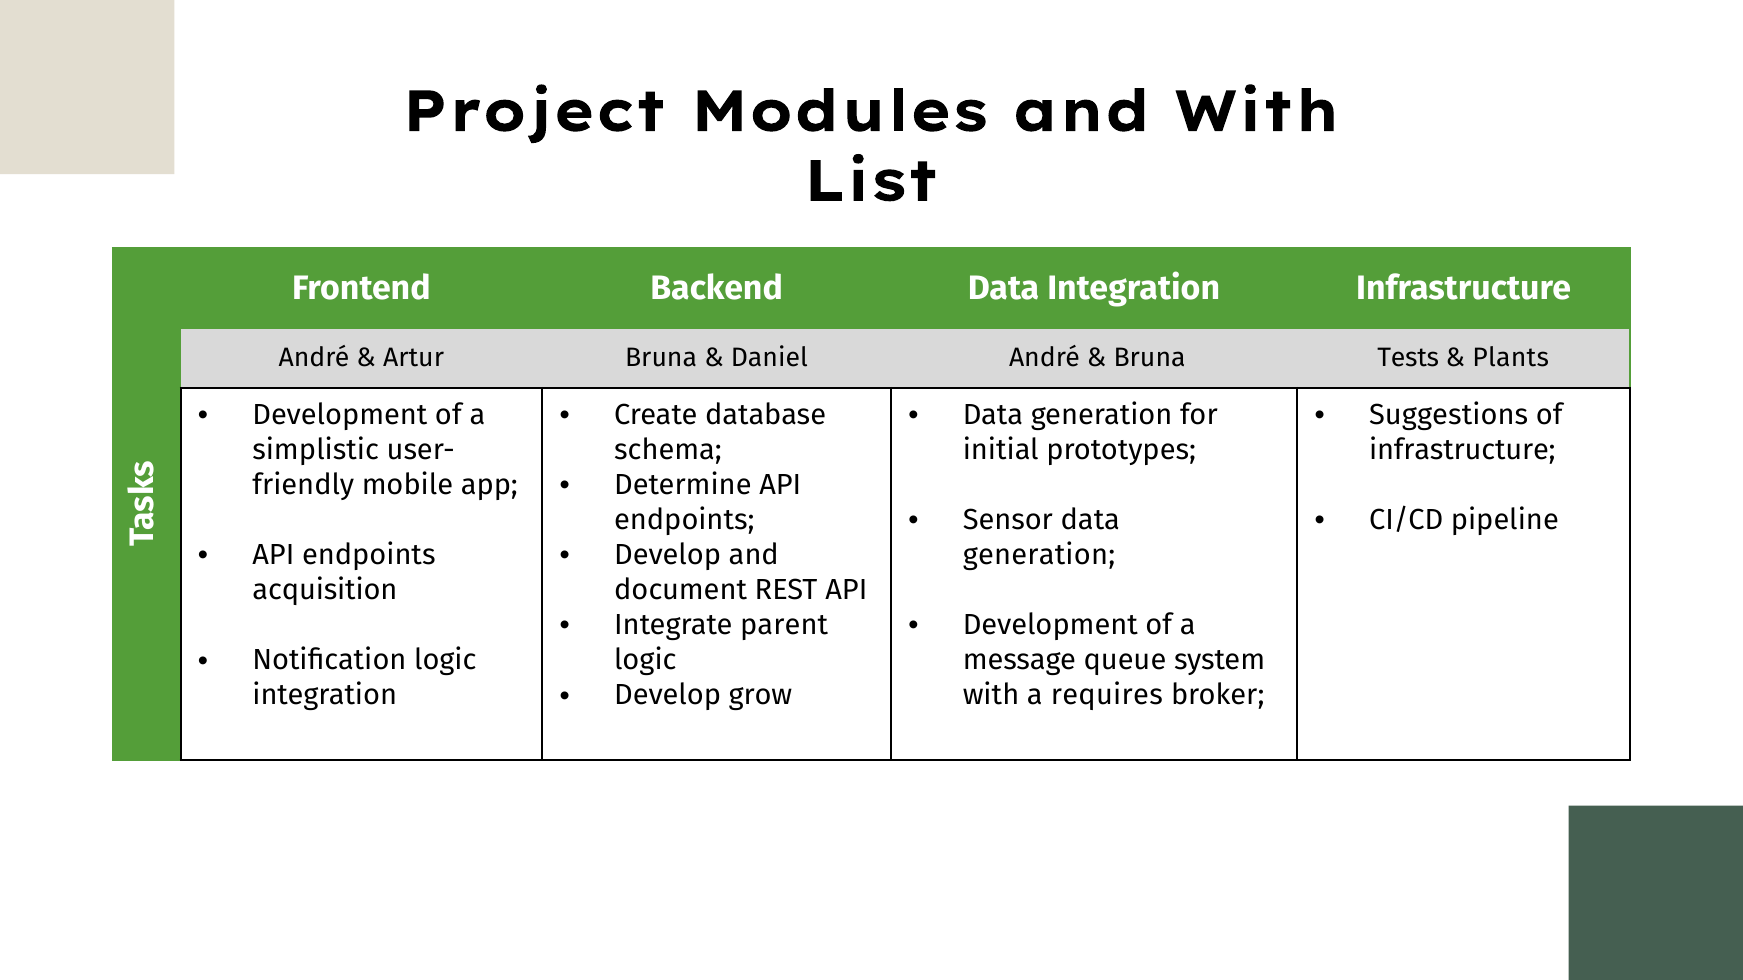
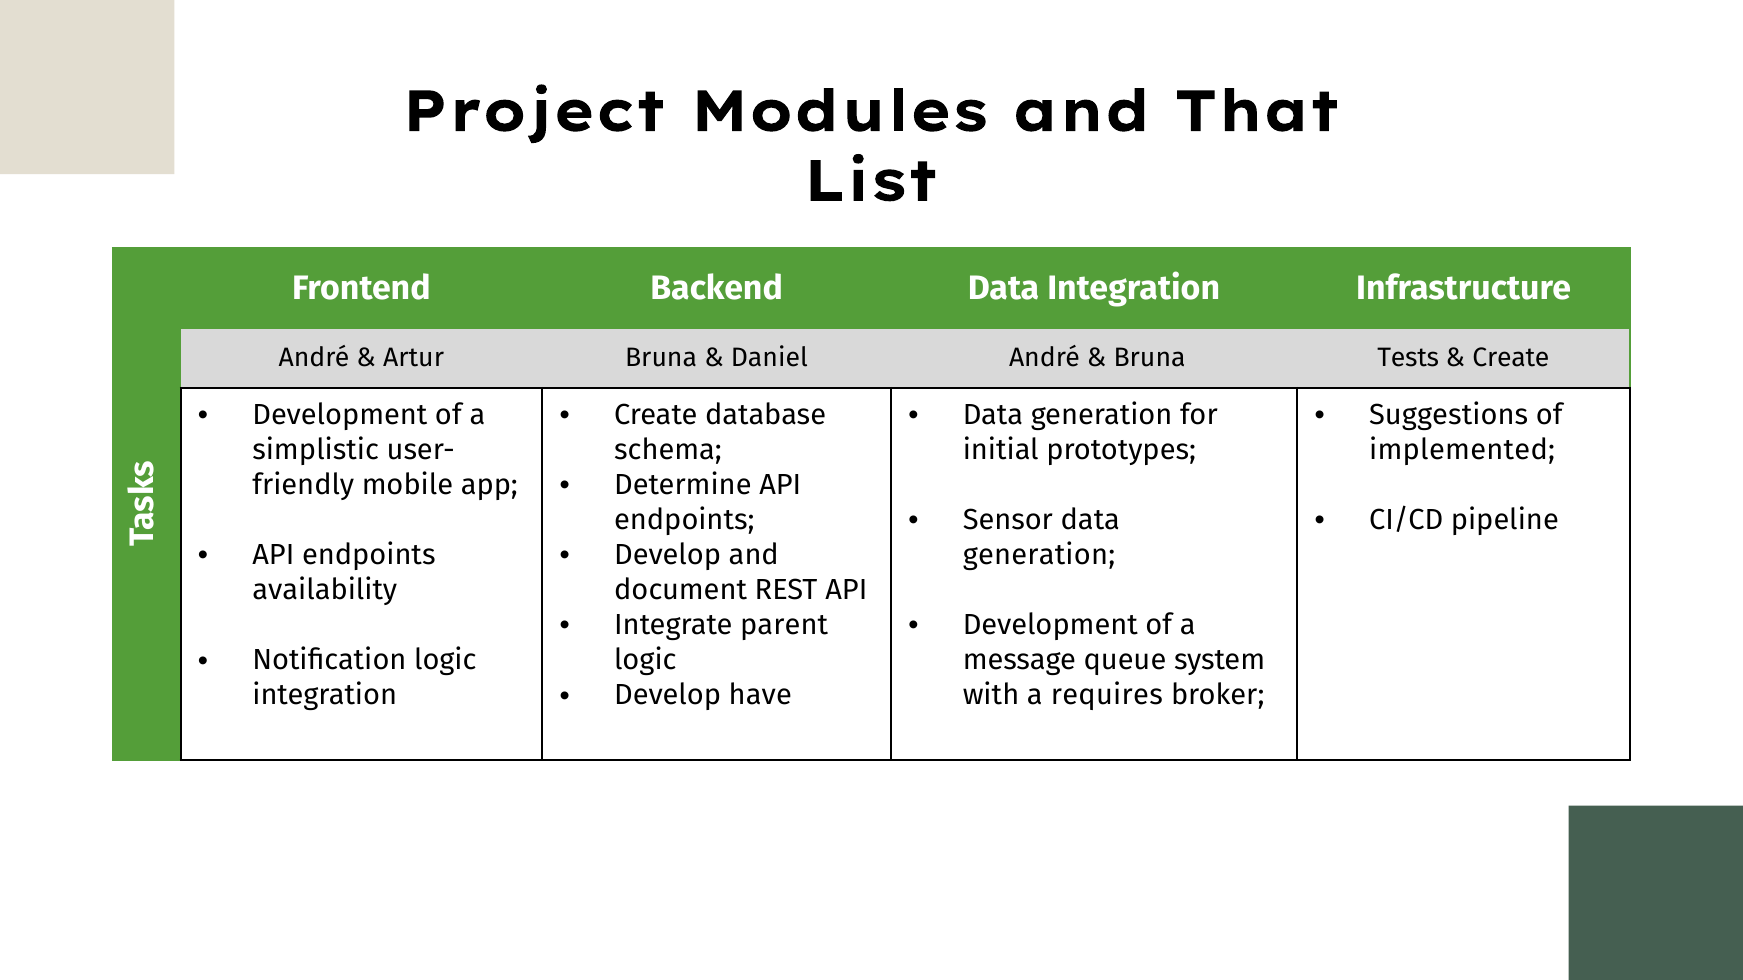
and With: With -> That (1257, 112)
Plants: Plants -> Create (1511, 358)
infrastructure: infrastructure -> implemented (1462, 450)
acquisition: acquisition -> availability (325, 590)
grow: grow -> have (760, 696)
